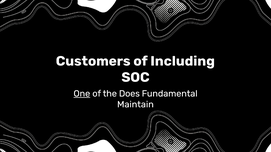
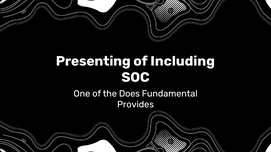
Customers: Customers -> Presenting (93, 61)
One underline: present -> none (82, 94)
Maintain: Maintain -> Provides (135, 105)
